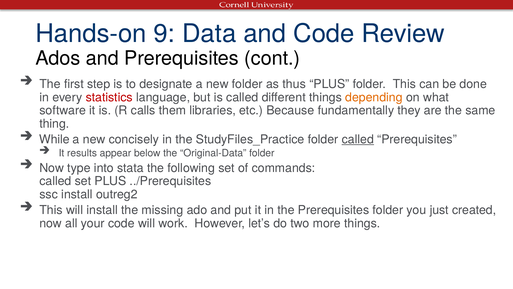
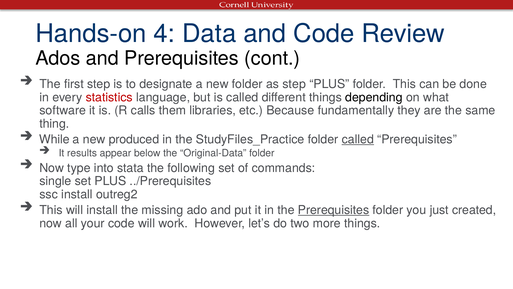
9: 9 -> 4 (164, 34)
as thus: thus -> step (294, 84)
depending colour: orange -> black (374, 97)
concisely: concisely -> produced (134, 139)
called: called -> single (55, 181)
Prerequisites underline: none -> present (334, 210)
